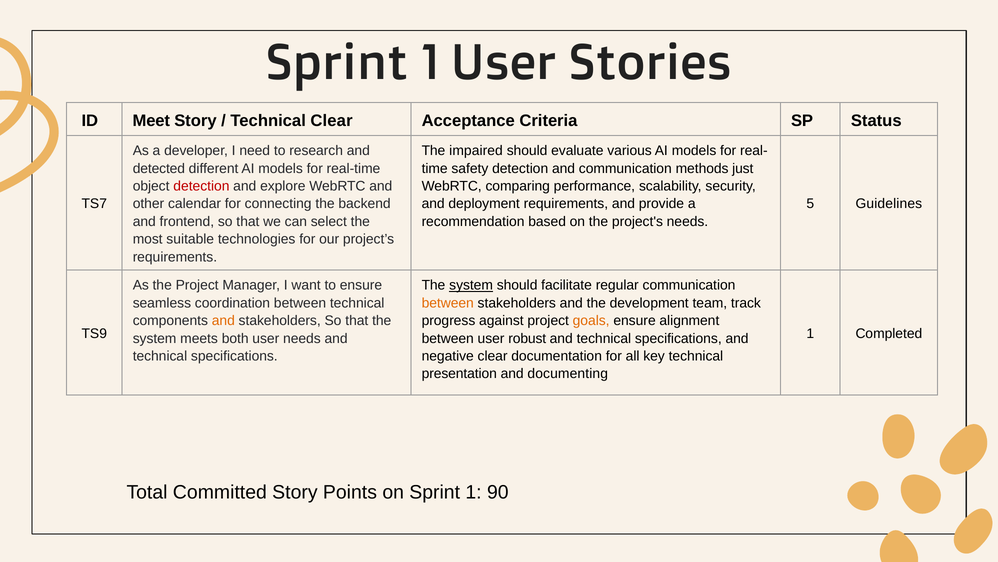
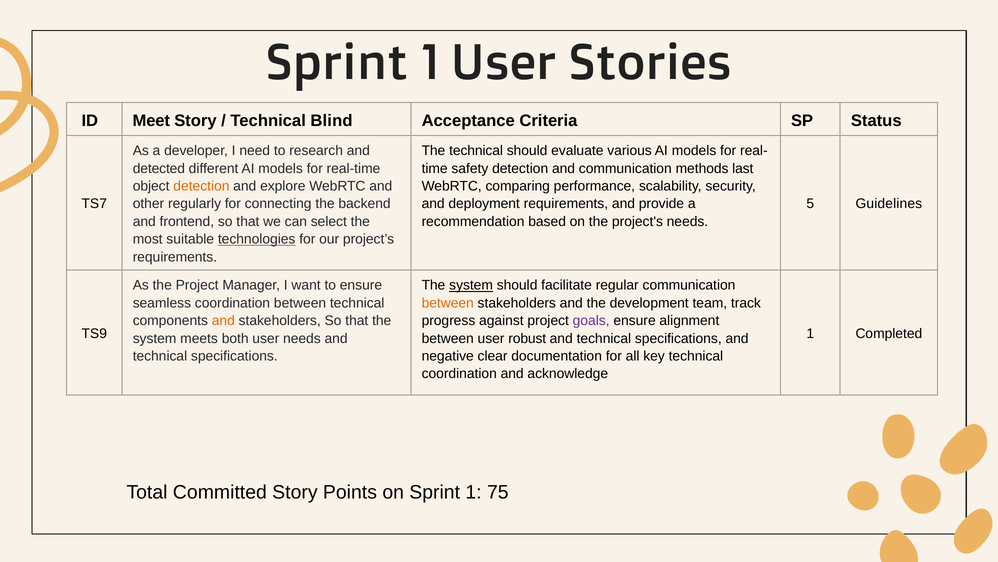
Technical Clear: Clear -> Blind (332, 121)
The impaired: impaired -> technical (476, 151)
just: just -> last (743, 168)
detection colour: red -> orange (201, 186)
calendar: calendar -> regularly (195, 204)
technologies underline: none -> present (257, 239)
goals colour: orange -> purple (591, 320)
presentation: presentation -> coordination (459, 373)
documenting: documenting -> acknowledge (568, 373)
90: 90 -> 75 (498, 492)
